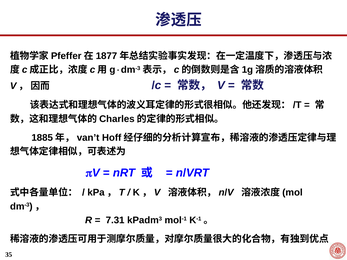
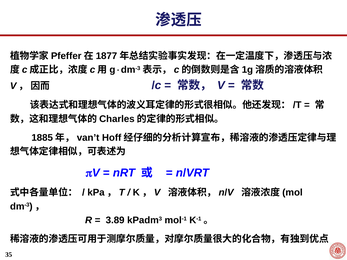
7.31: 7.31 -> 3.89 (115, 220)
